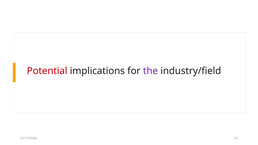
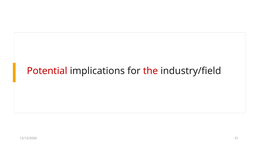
the colour: purple -> red (150, 71)
